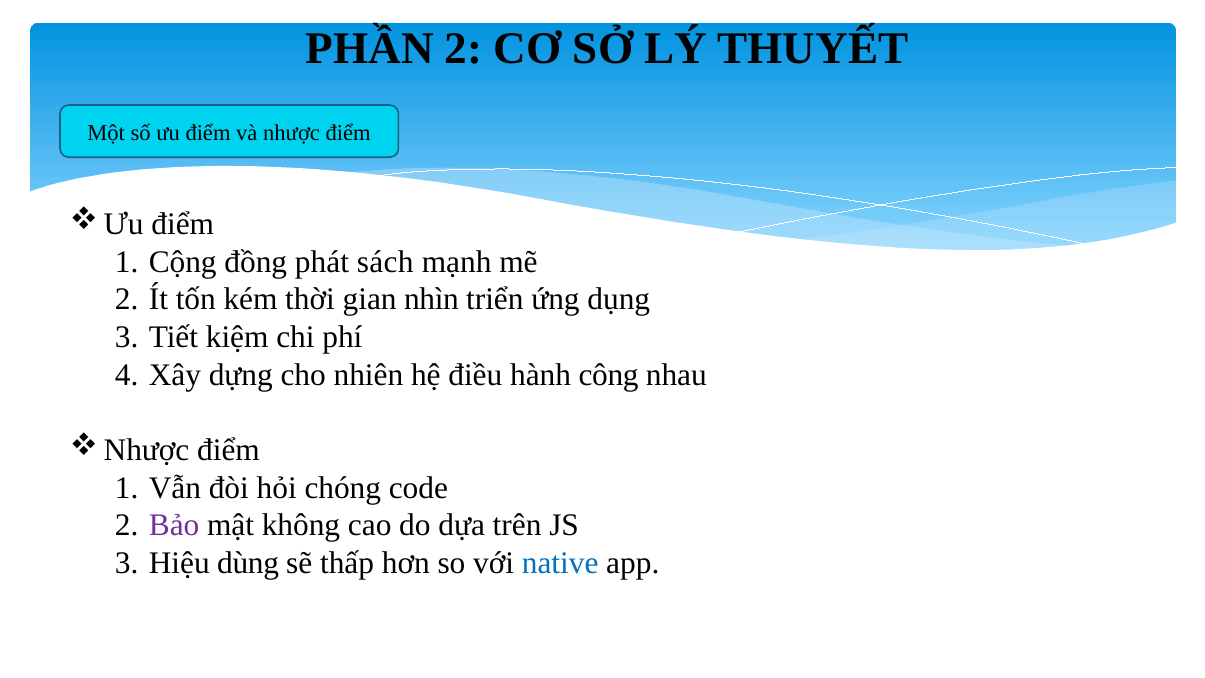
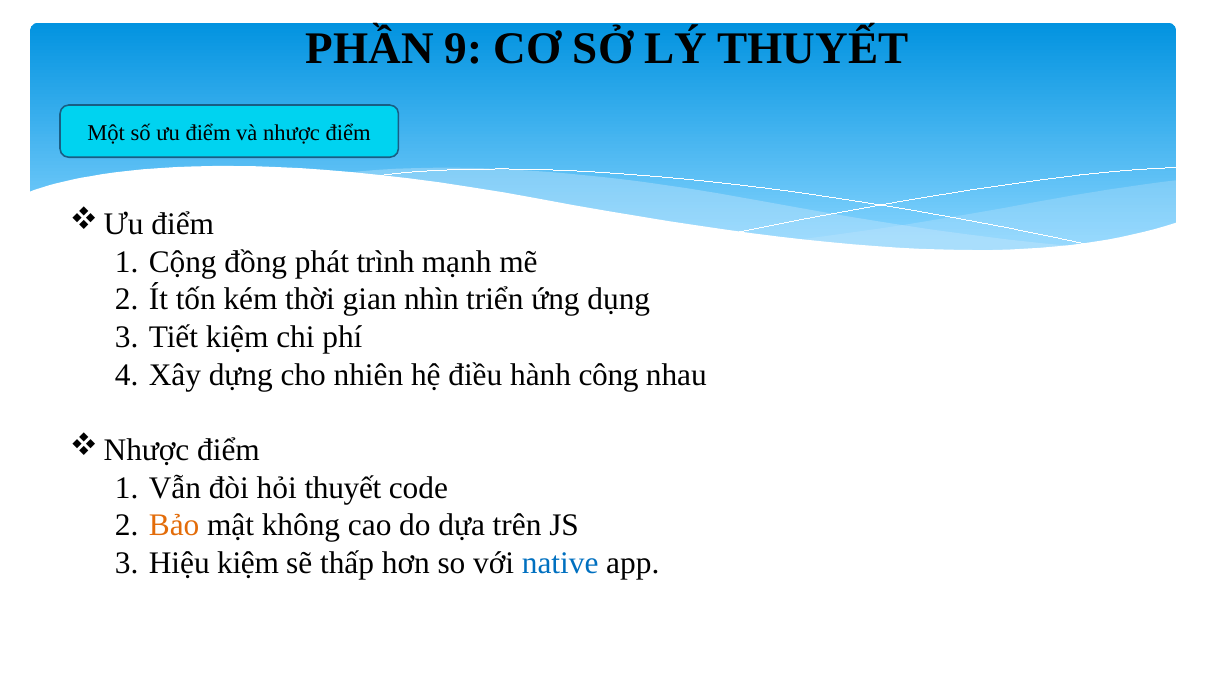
PHẦN 2: 2 -> 9 (464, 49)
sách: sách -> trình (386, 262)
hỏi chóng: chóng -> thuyết (343, 488)
Bảo colour: purple -> orange (174, 525)
Hiệu dùng: dùng -> kiệm (248, 563)
